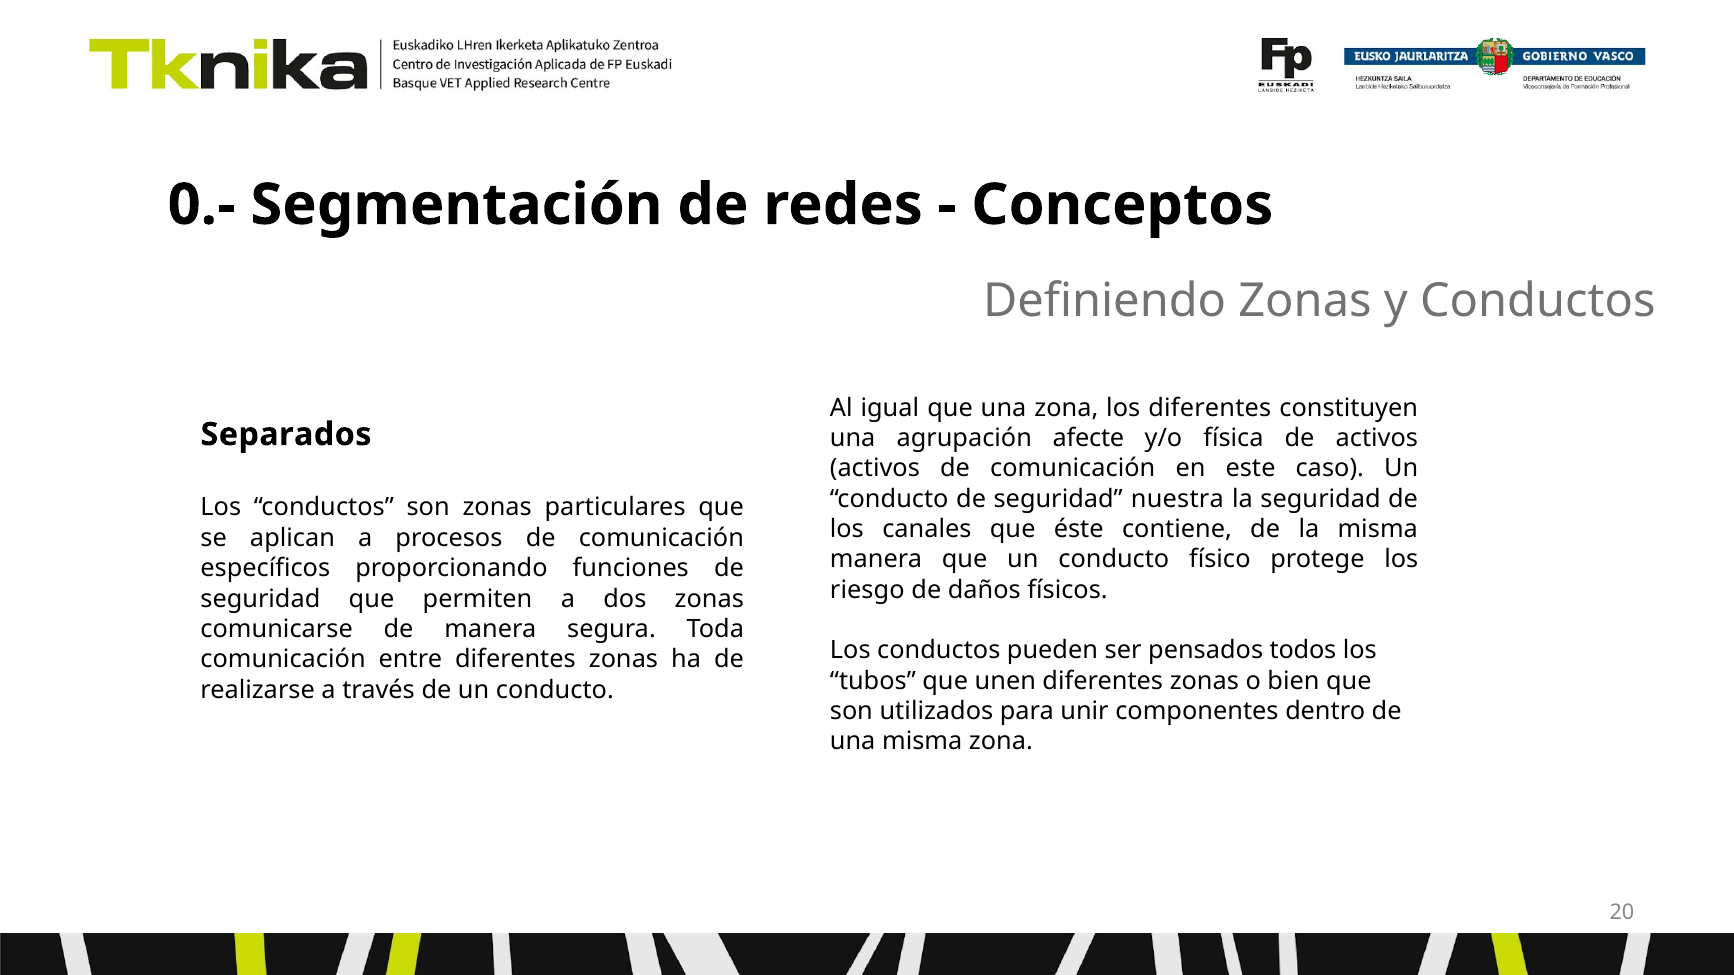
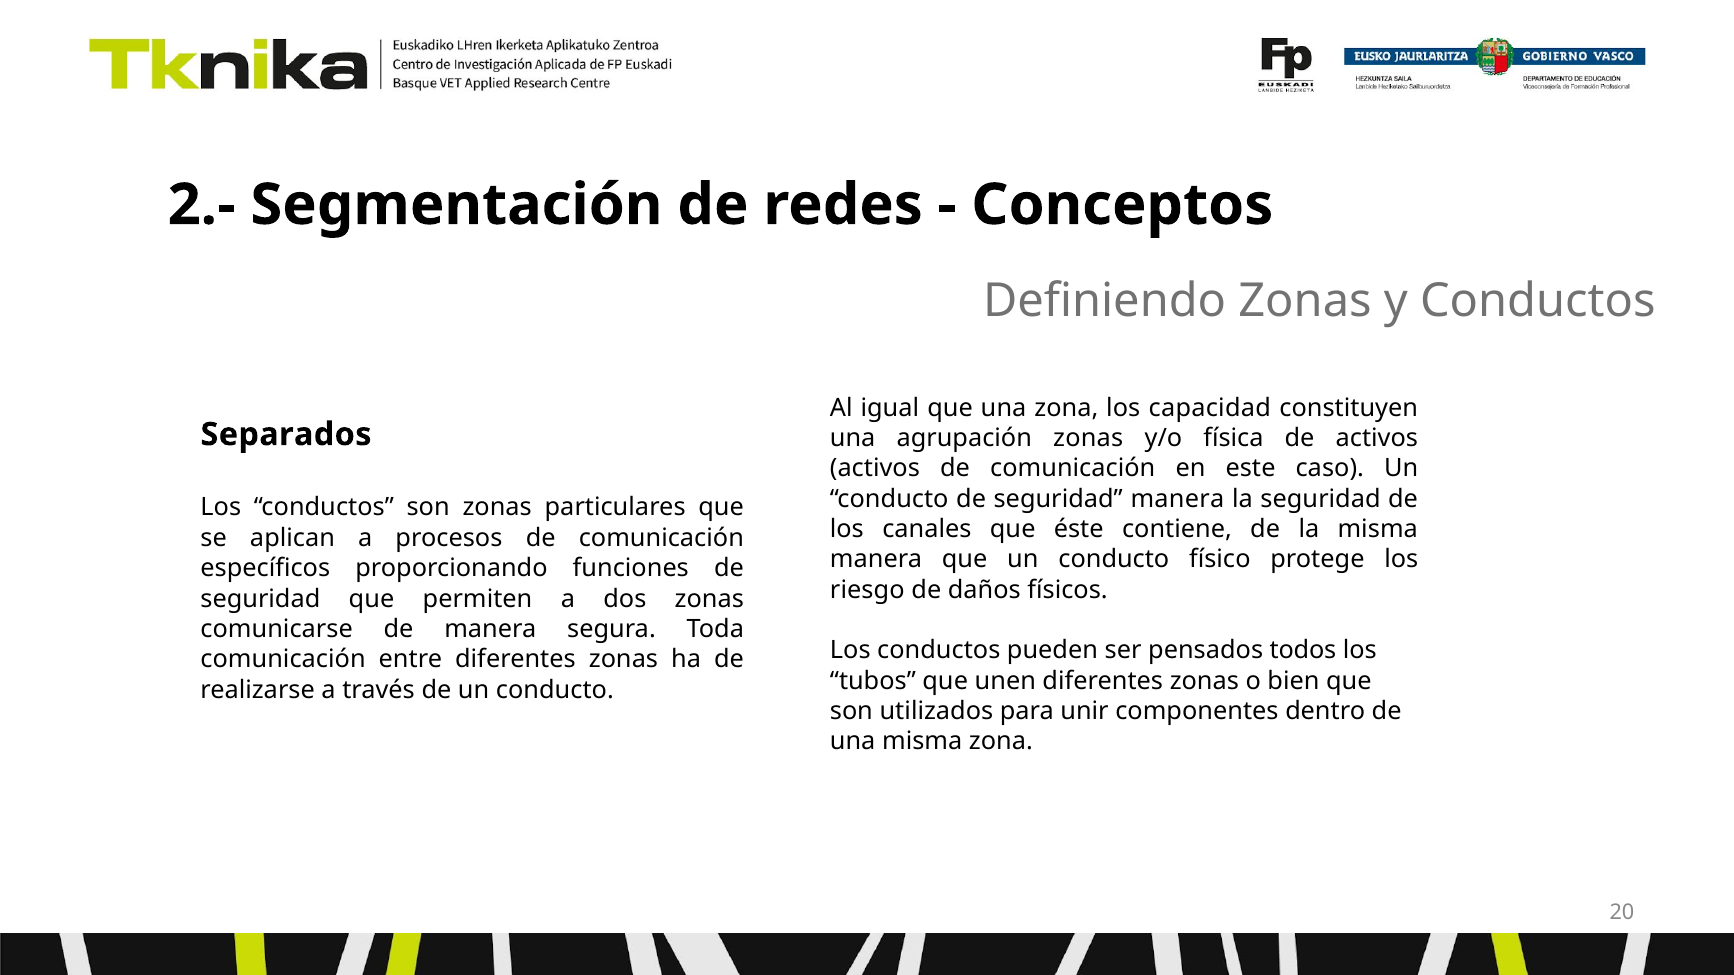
0.-: 0.- -> 2.- (202, 205)
los diferentes: diferentes -> capacidad (1210, 408)
agrupación afecte: afecte -> zonas (1088, 438)
seguridad nuestra: nuestra -> manera (1177, 499)
